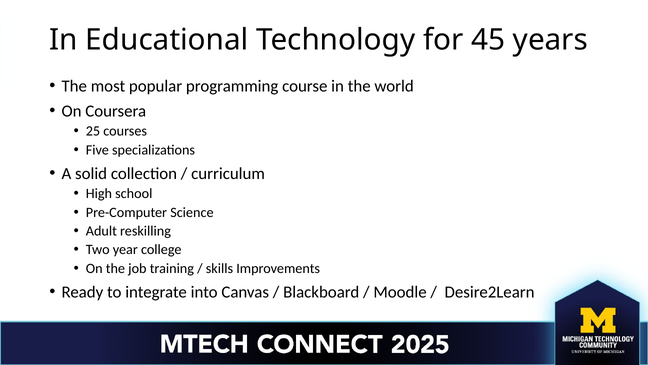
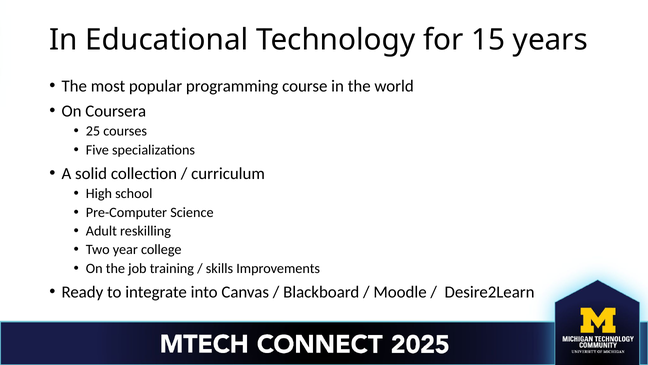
45: 45 -> 15 (488, 40)
